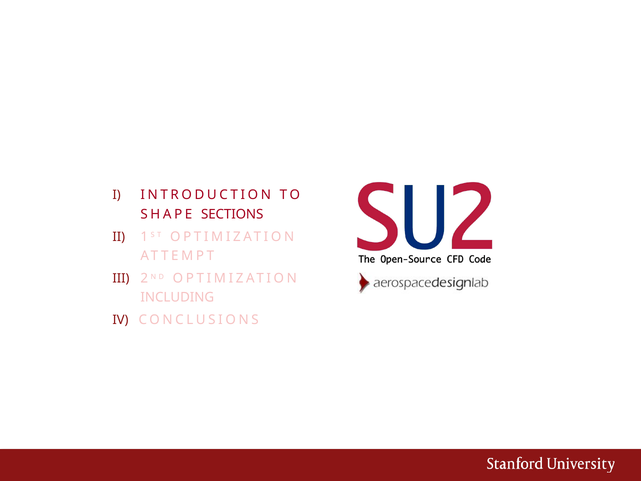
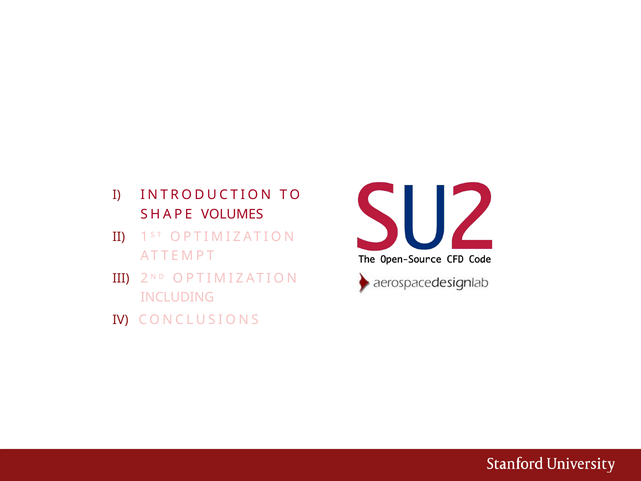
SECTIONS: SECTIONS -> VOLUMES (232, 214)
